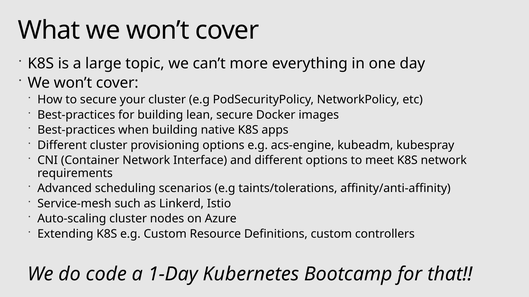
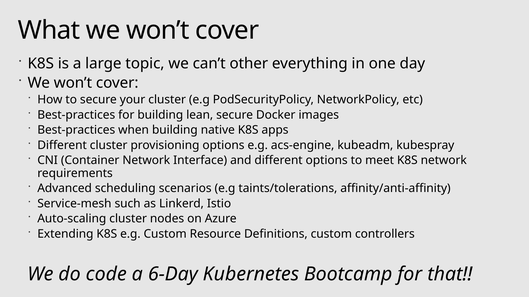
more: more -> other (249, 64)
1-Day: 1-Day -> 6-Day (173, 274)
